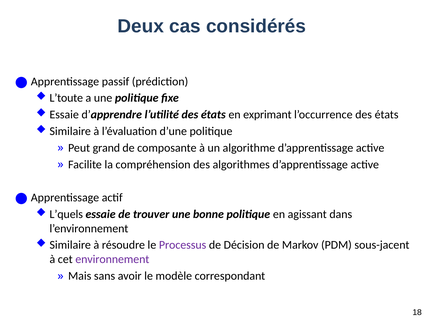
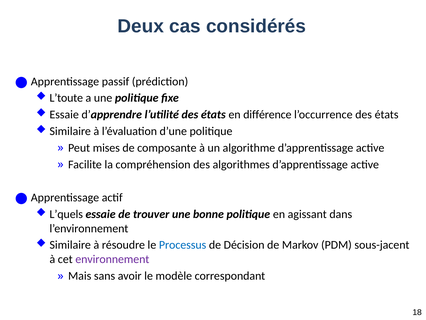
exprimant: exprimant -> différence (267, 115)
grand: grand -> mises (106, 148)
Processus colour: purple -> blue (183, 245)
